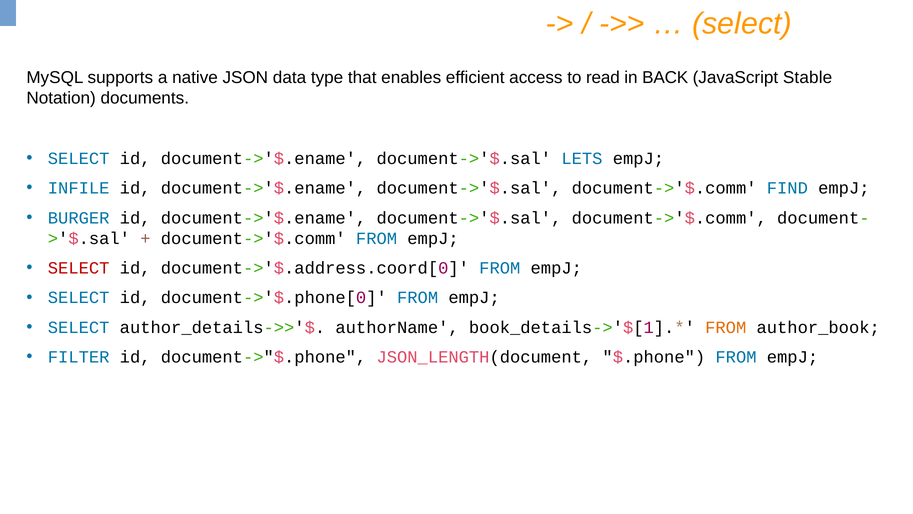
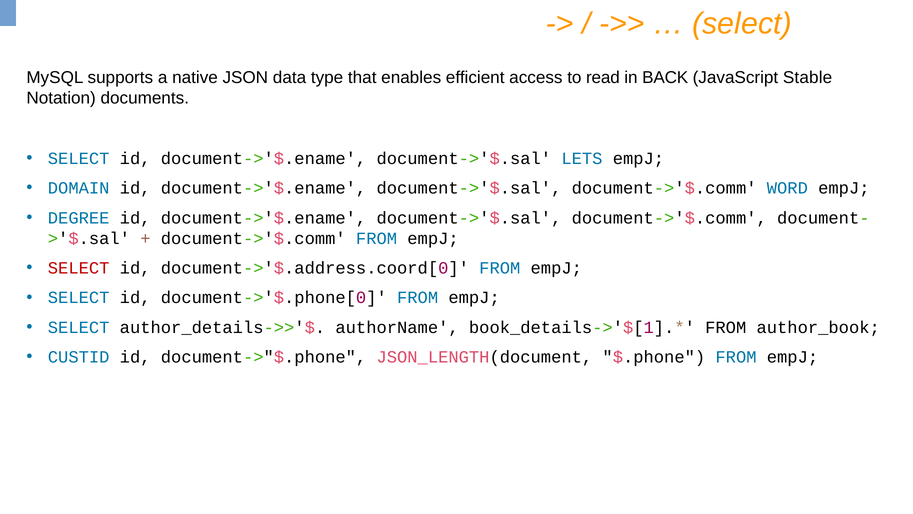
INFILE: INFILE -> DOMAIN (79, 188)
FIND: FIND -> WORD (787, 188)
BURGER: BURGER -> DEGREE (79, 218)
FROM colour: orange -> black (726, 327)
FILTER: FILTER -> CUSTID (79, 357)
